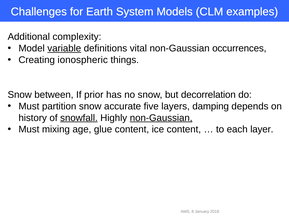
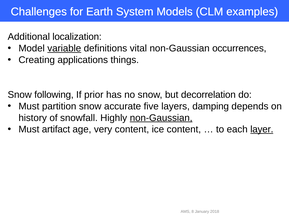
complexity: complexity -> localization (77, 37)
ionospheric: ionospheric -> applications (83, 60)
between: between -> following (54, 95)
snowfall underline: present -> none (79, 118)
mixing: mixing -> artifact (56, 129)
glue: glue -> very (103, 129)
layer underline: none -> present (262, 129)
